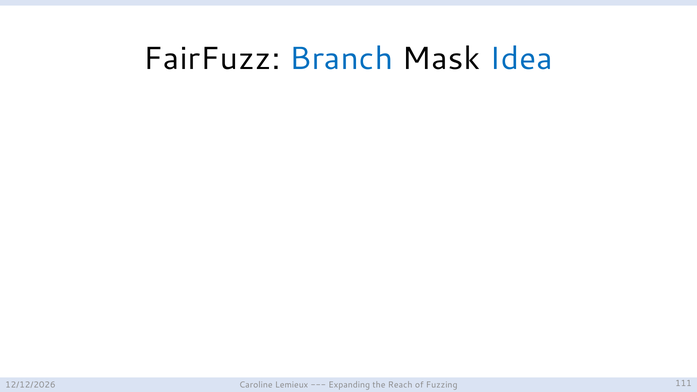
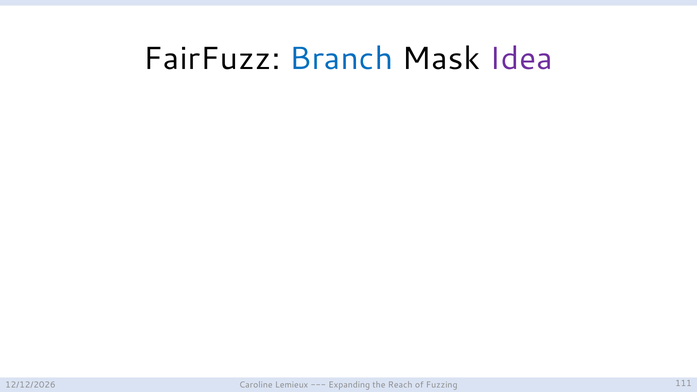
Idea colour: blue -> purple (521, 59)
